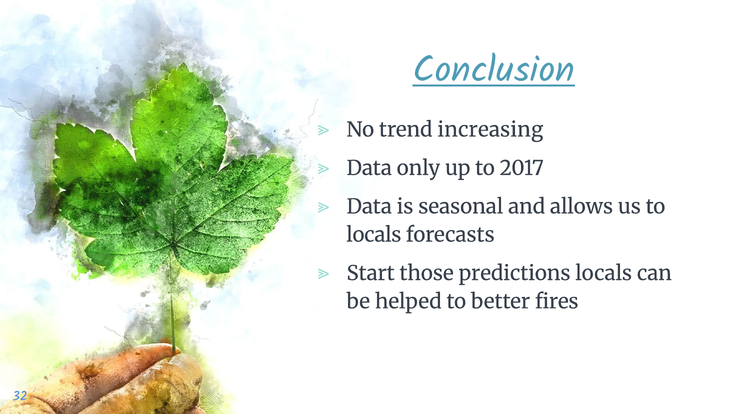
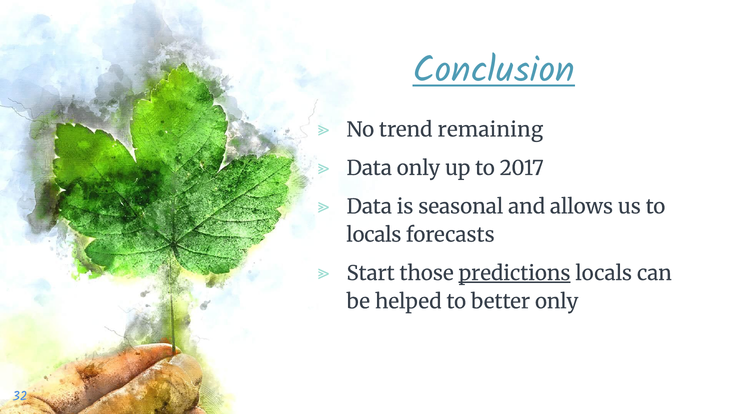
increasing: increasing -> remaining (490, 130)
predictions underline: none -> present (515, 274)
better fires: fires -> only (557, 302)
